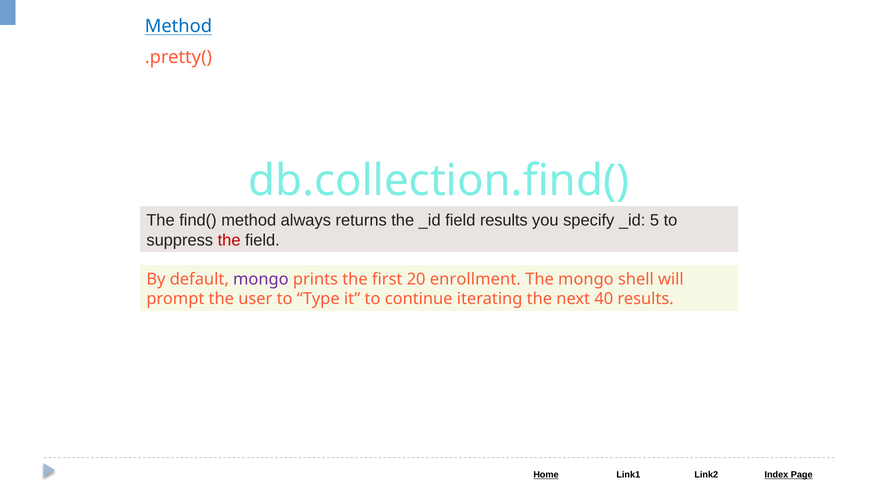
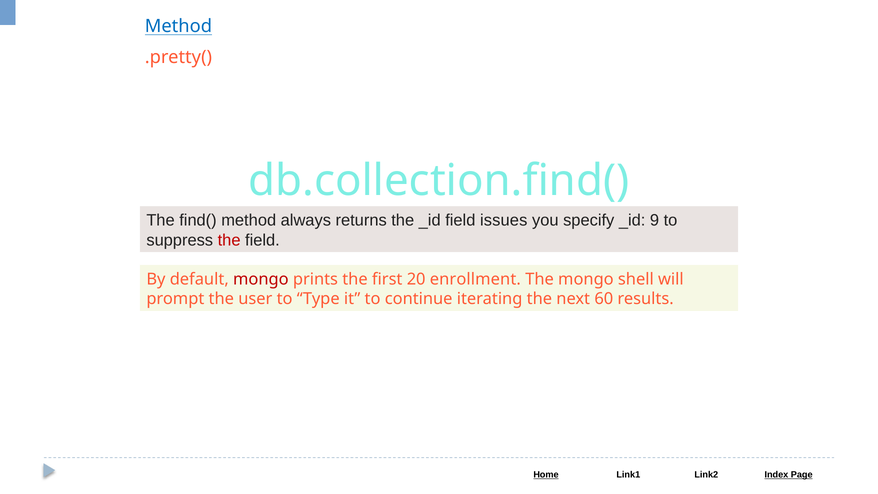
field results: results -> issues (504, 220)
5: 5 -> 9 (655, 220)
mongo colour: purple -> red (261, 279)
40: 40 -> 60 (604, 299)
